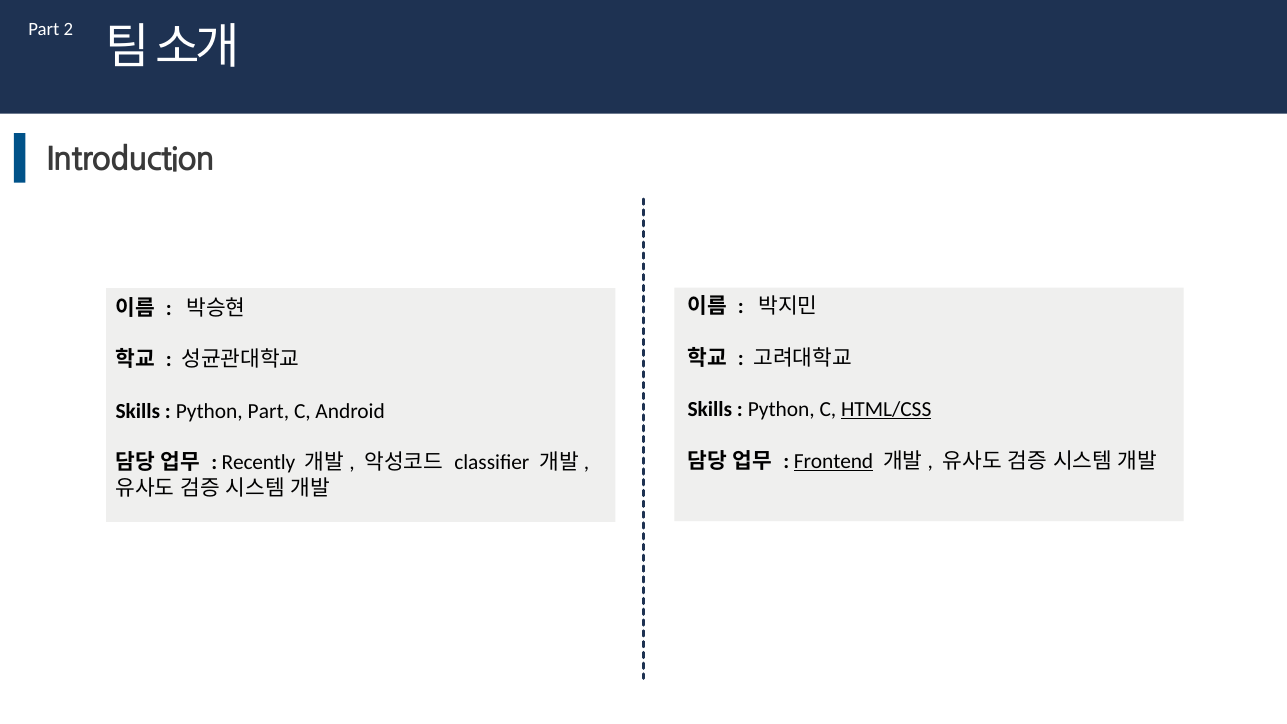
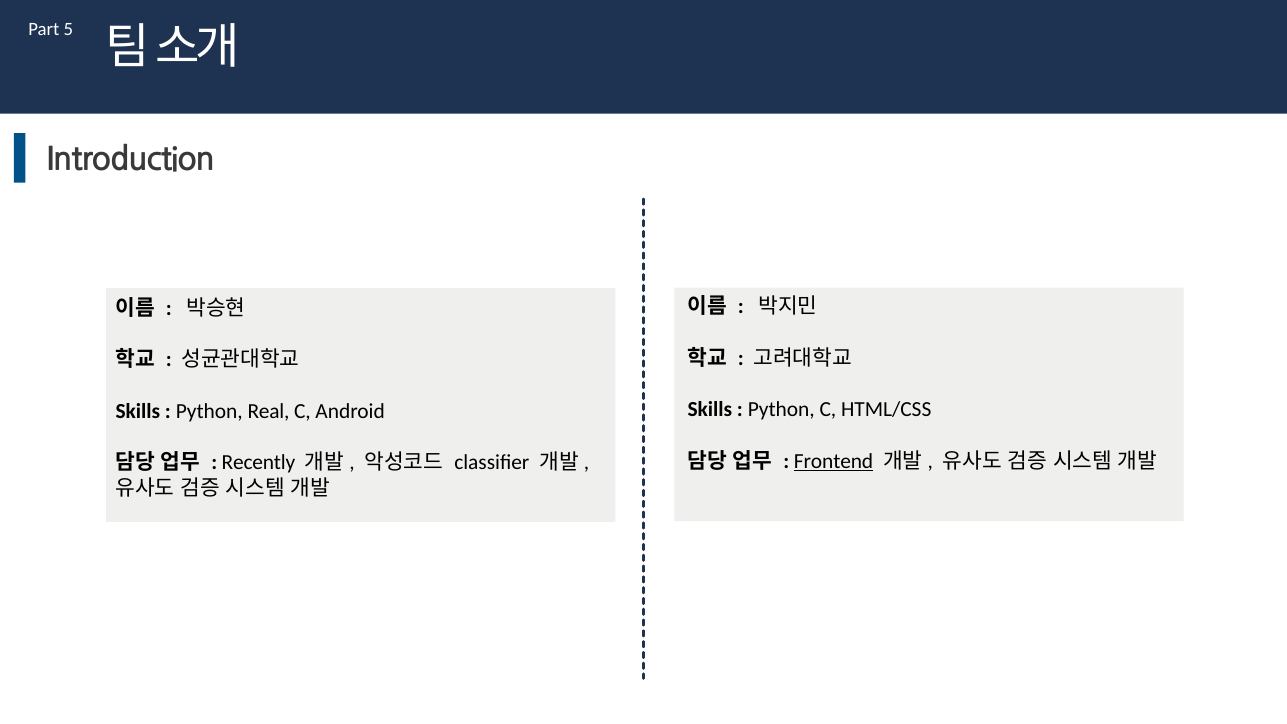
2: 2 -> 5 (68, 30)
HTML/CSS underline: present -> none (886, 410)
Python Part: Part -> Real (269, 411)
